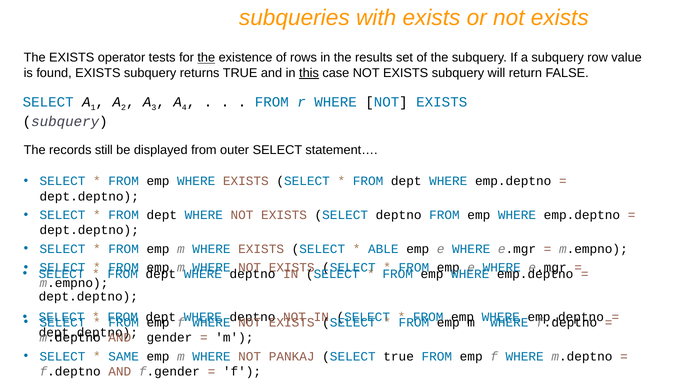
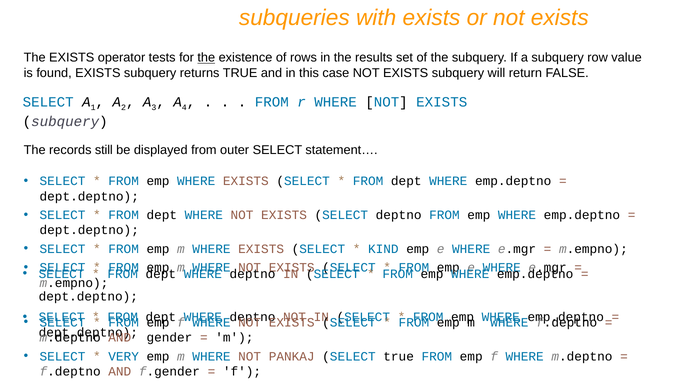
this underline: present -> none (309, 73)
ABLE: ABLE -> KIND (383, 249)
SAME: SAME -> VERY (124, 356)
